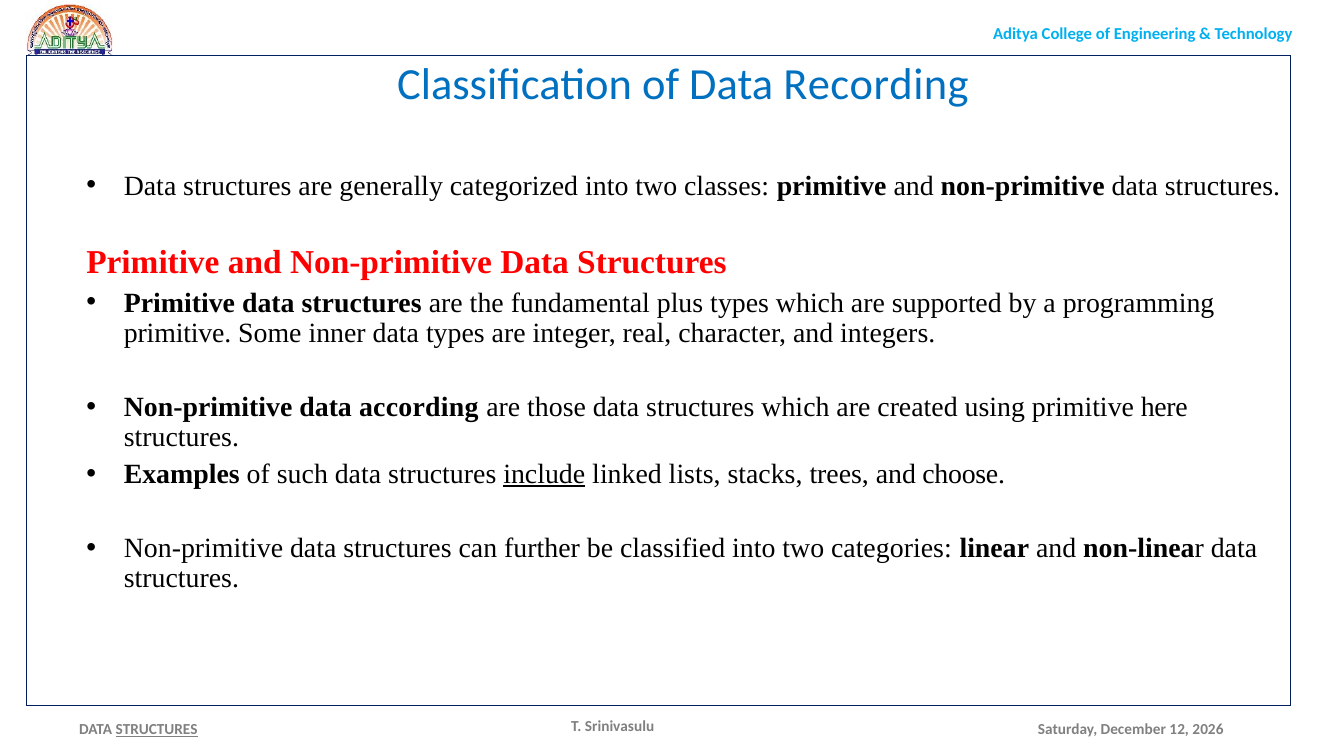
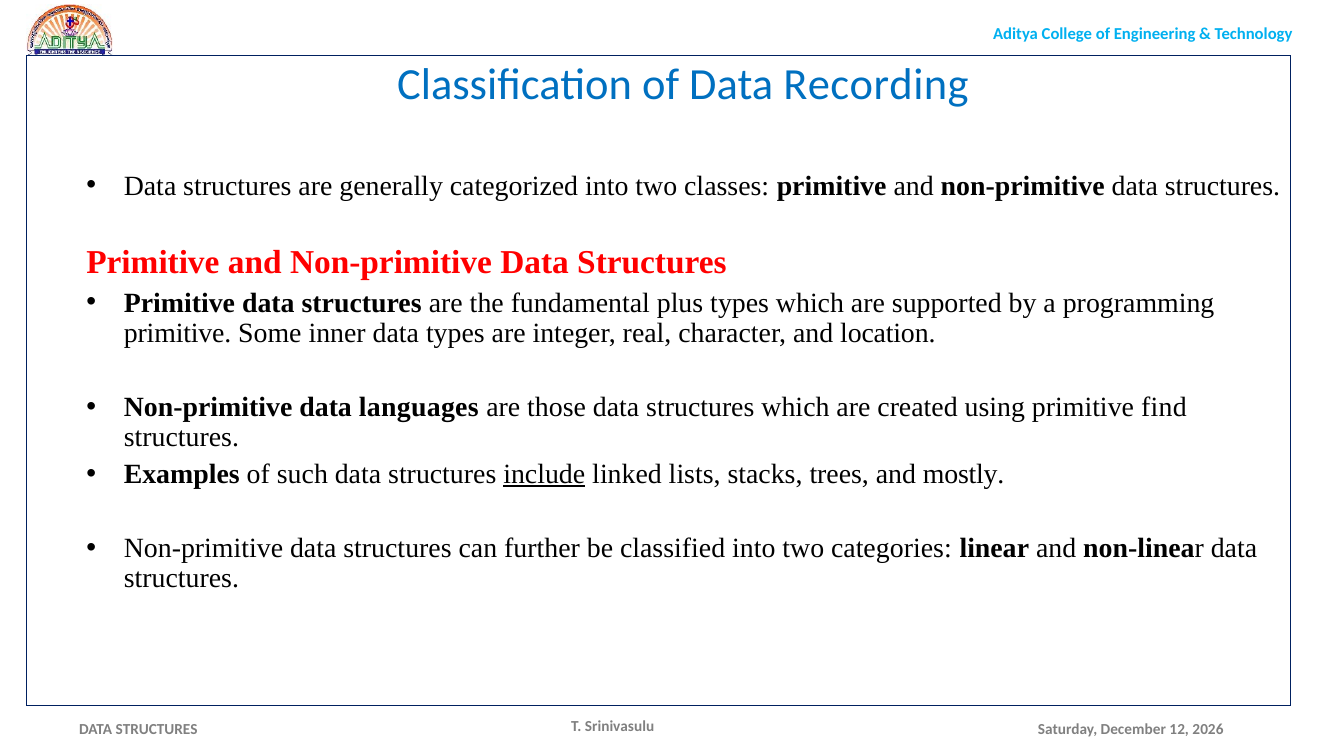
integers: integers -> location (888, 333)
according: according -> languages (419, 407)
here: here -> find (1164, 407)
choose: choose -> mostly (964, 474)
STRUCTURES underline: present -> none (157, 729)
